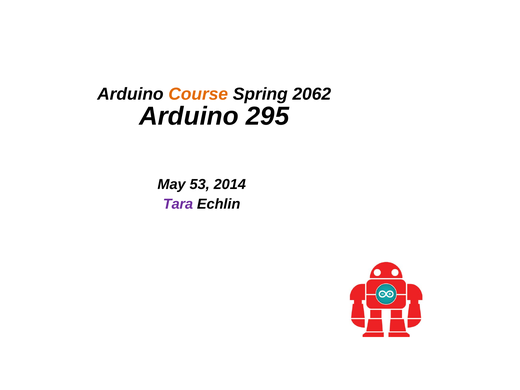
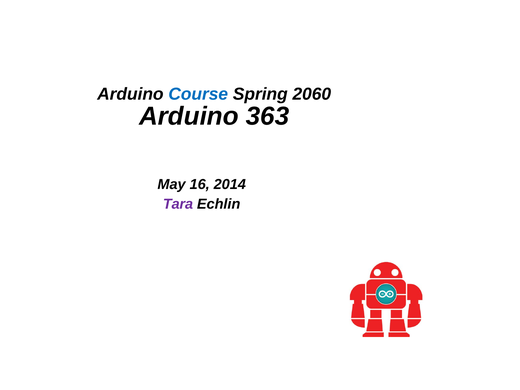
Course colour: orange -> blue (198, 94)
2062: 2062 -> 2060 (312, 94)
295: 295 -> 363 (268, 116)
53: 53 -> 16 (200, 185)
